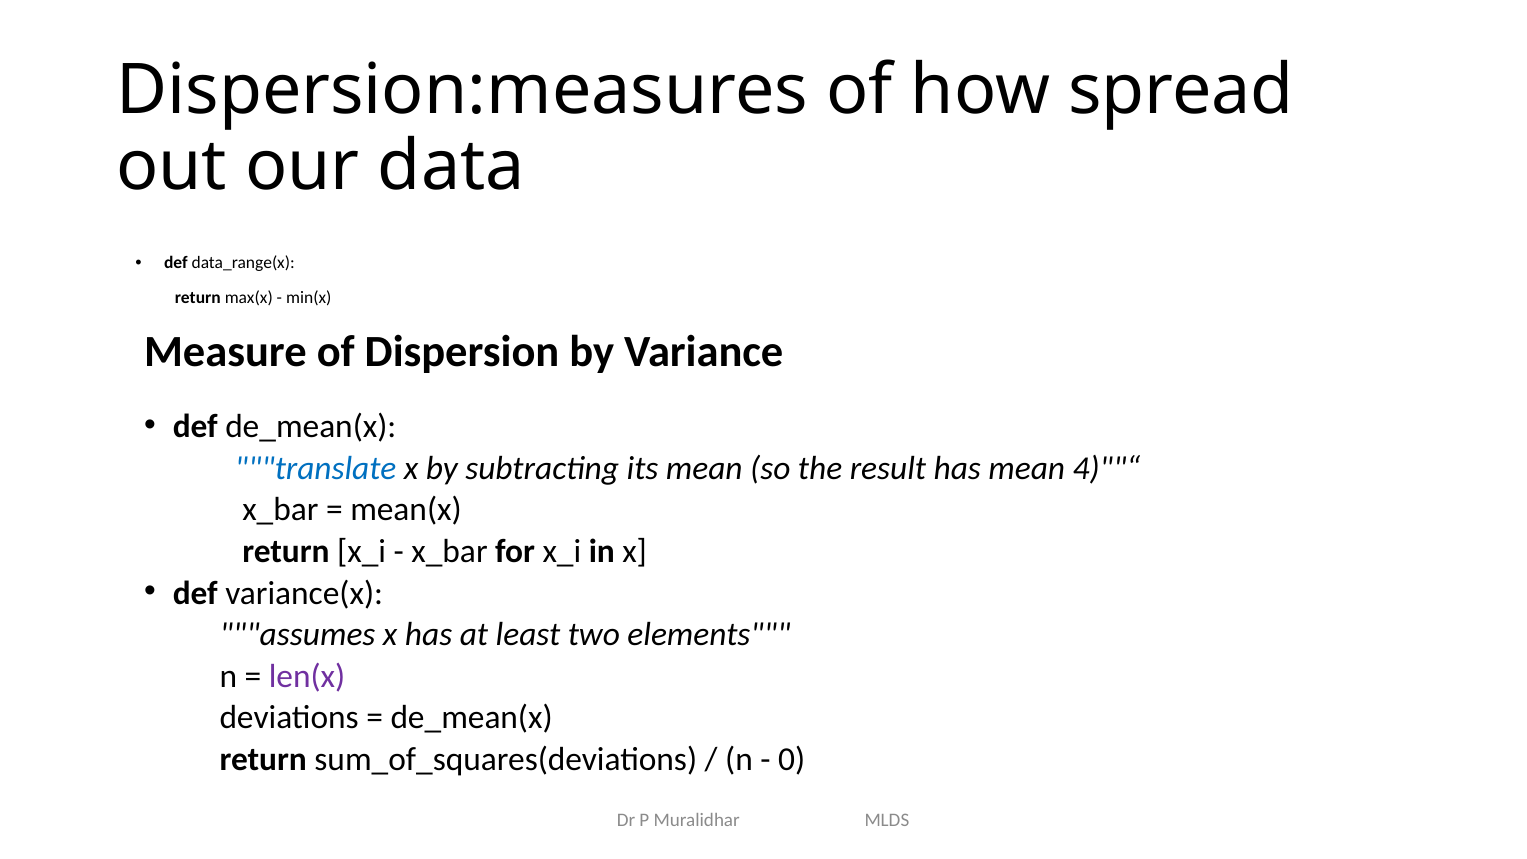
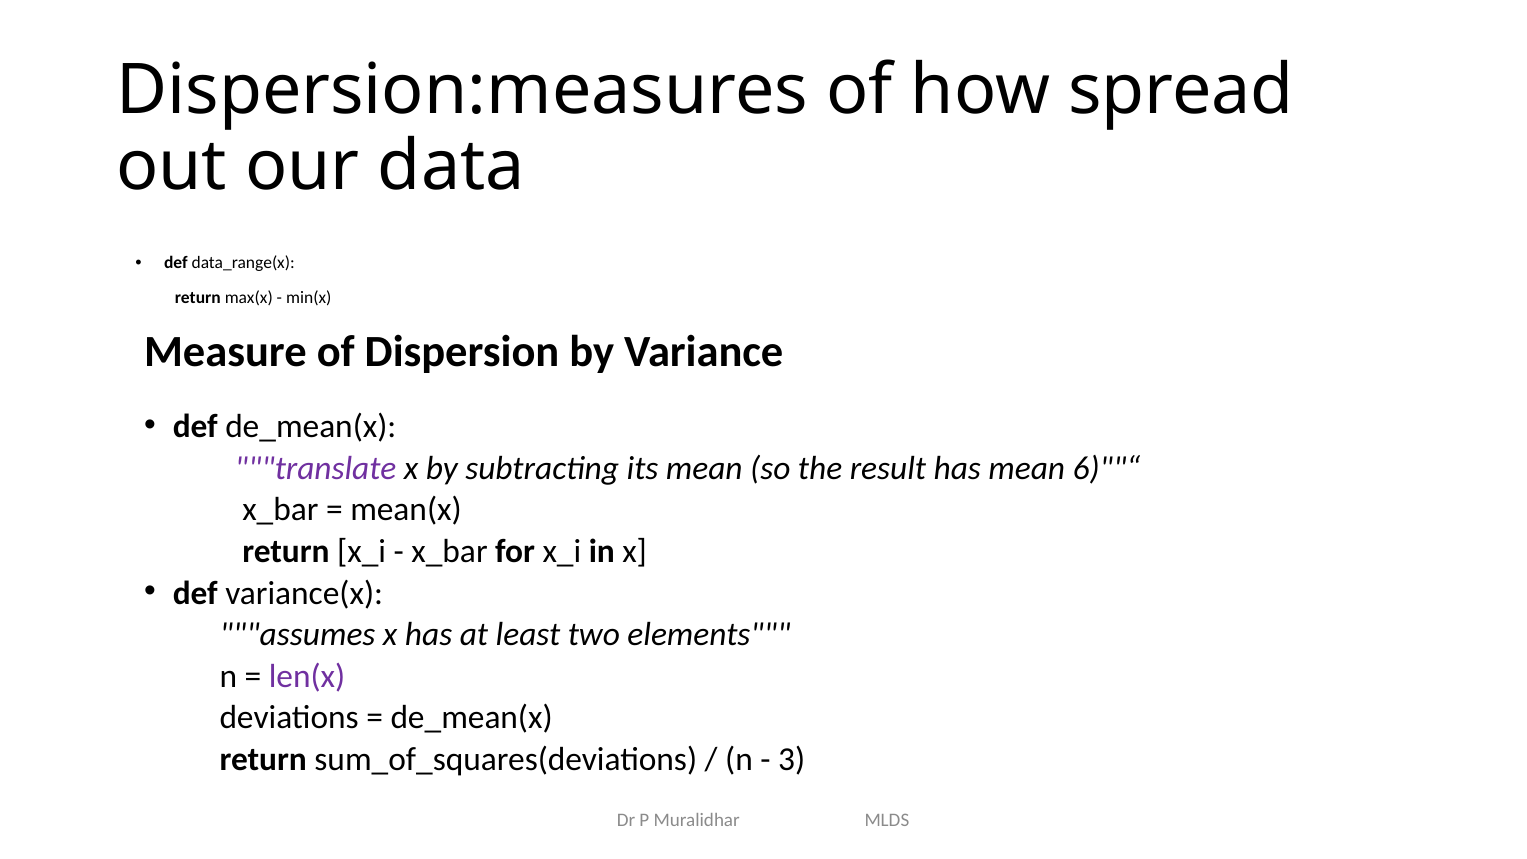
translate colour: blue -> purple (316, 468)
4)""“: 4)""“ -> 6)""“ (1107, 468)
0: 0 -> 3 (792, 759)
